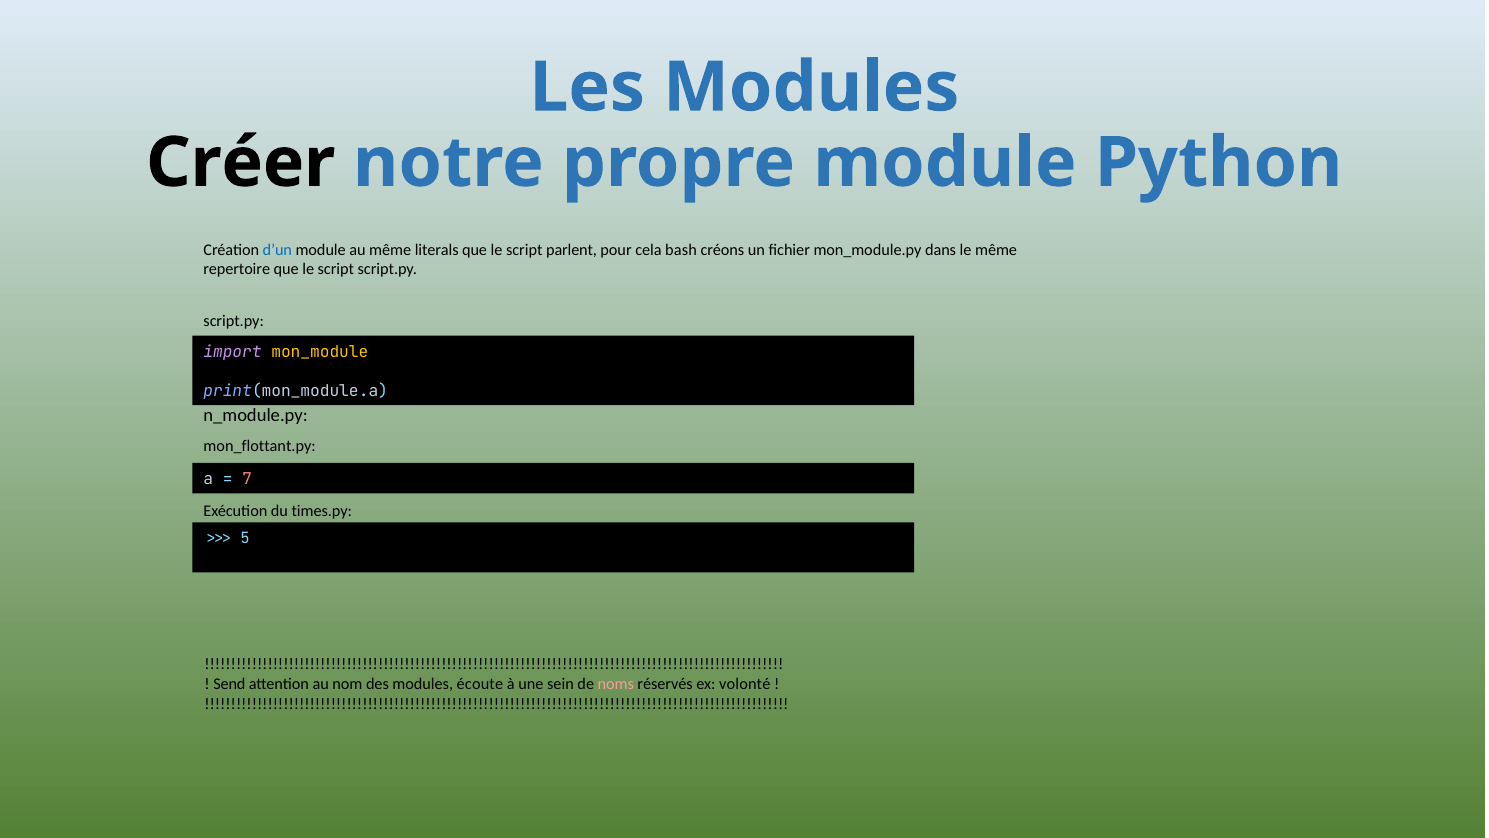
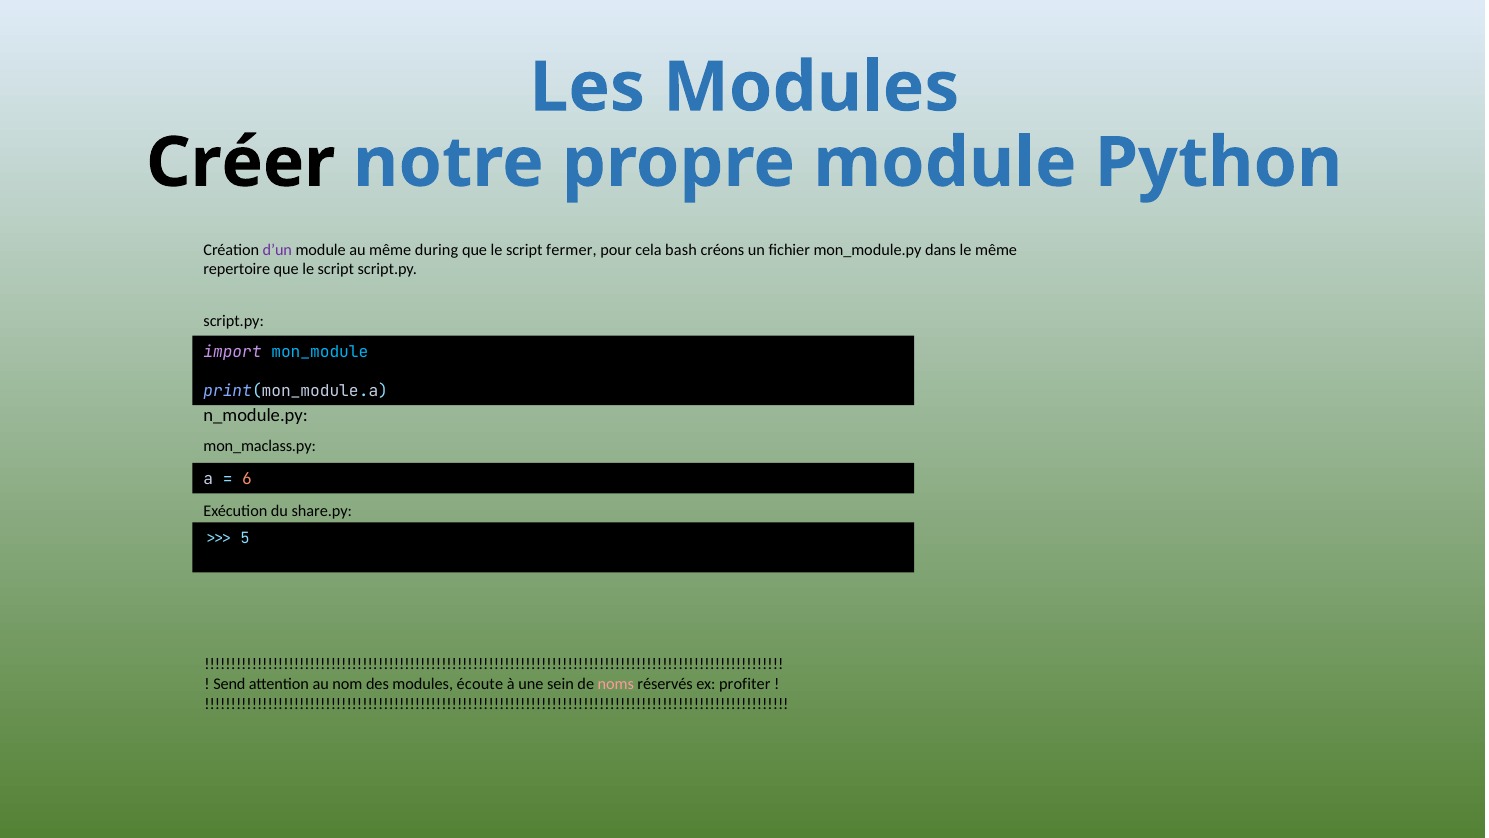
d’un colour: blue -> purple (277, 250)
literals: literals -> during (437, 250)
parlent: parlent -> fermer (571, 250)
mon_module colour: yellow -> light blue (320, 352)
mon_flottant.py: mon_flottant.py -> mon_maclass.py (260, 446)
7: 7 -> 6 (247, 479)
times.py: times.py -> share.py (322, 511)
volonté: volonté -> profiter (745, 684)
